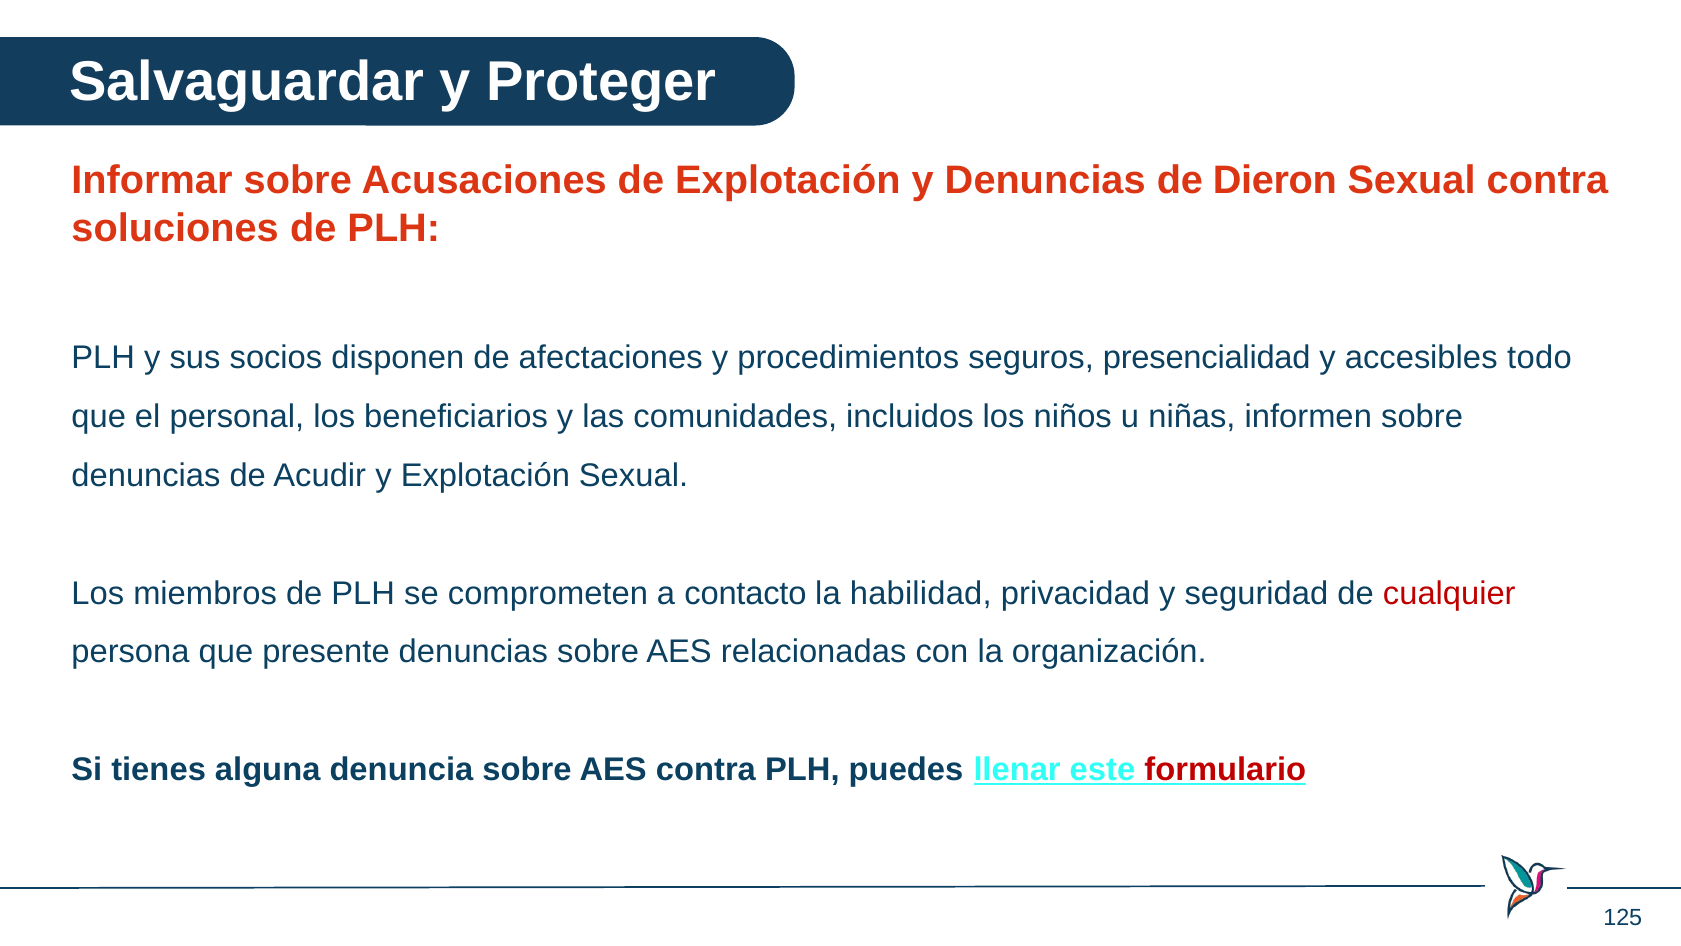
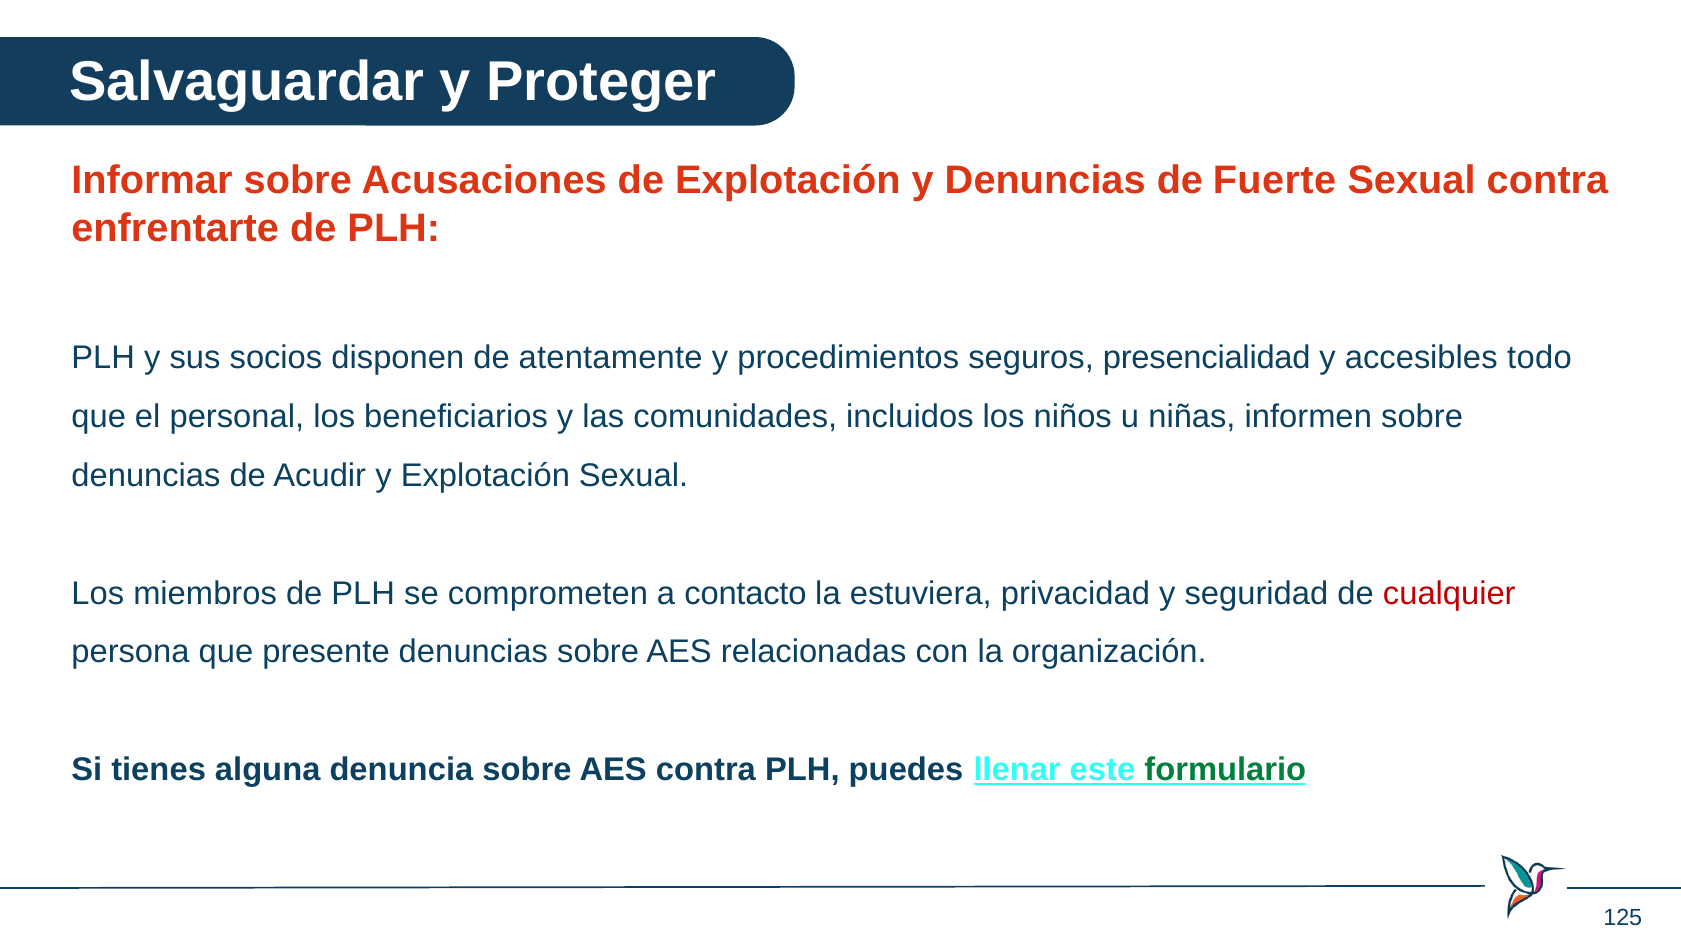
Dieron: Dieron -> Fuerte (1274, 180)
soluciones: soluciones -> enfrentarte (175, 228)
afectaciones: afectaciones -> atentamente (611, 358)
habilidad: habilidad -> estuviera (921, 593)
formulario colour: red -> green (1225, 769)
